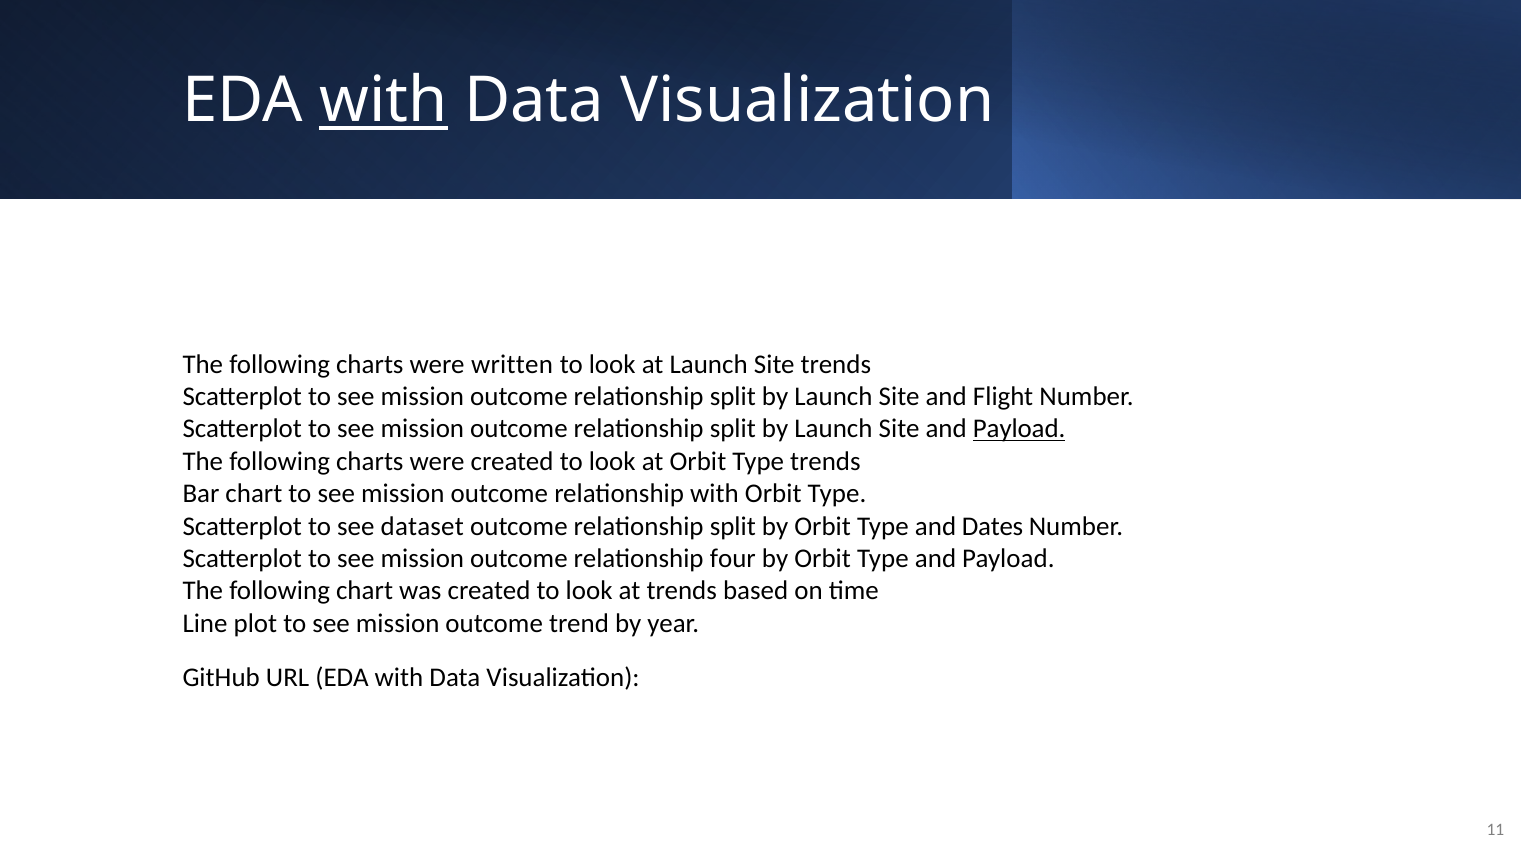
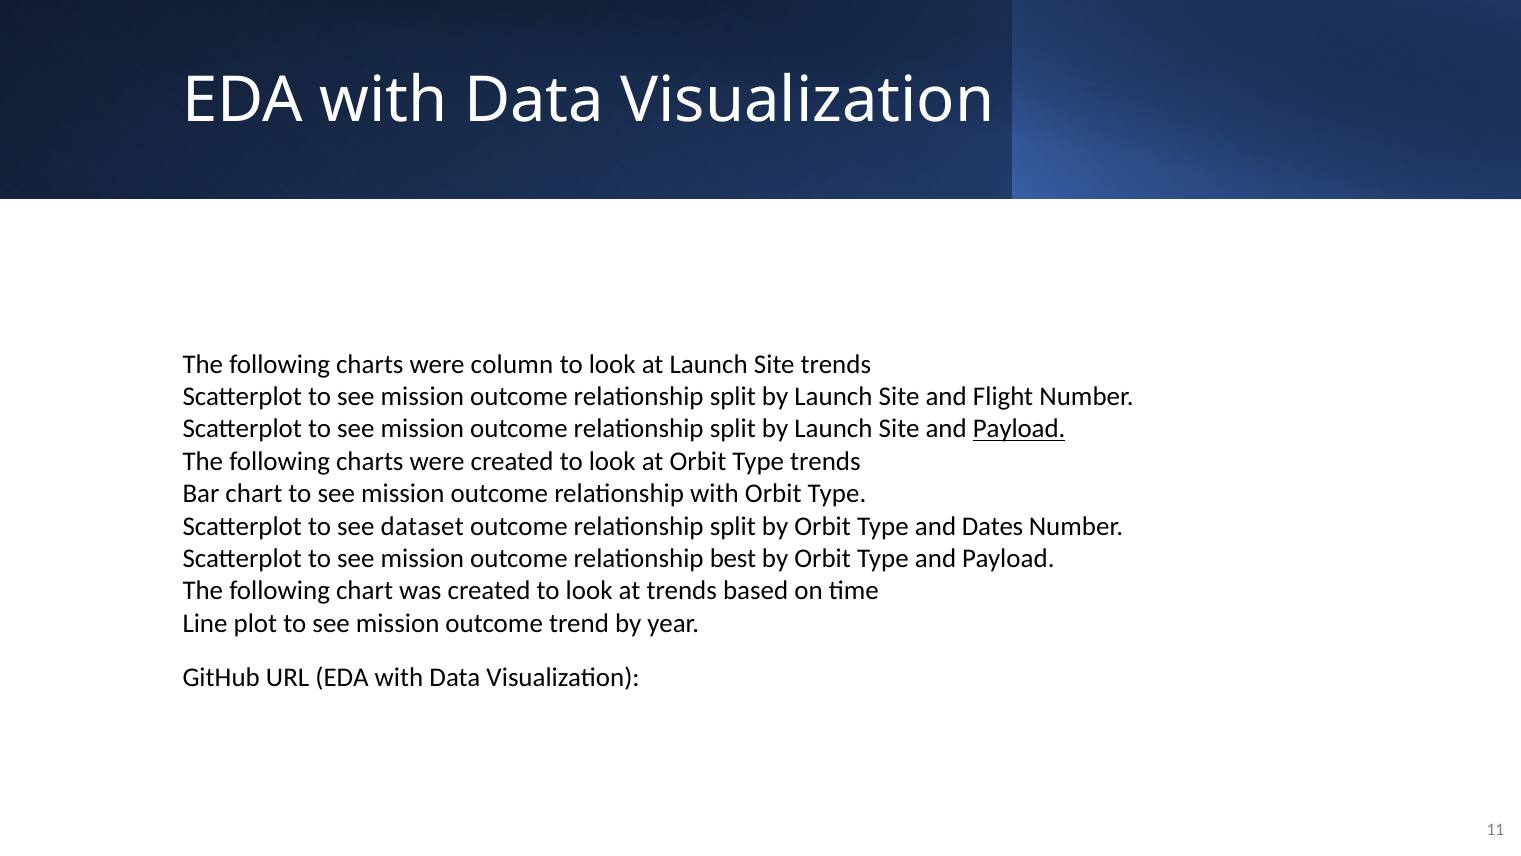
with underline: present -> none (383, 101)
written: written -> column (512, 364)
four: four -> best (733, 558)
